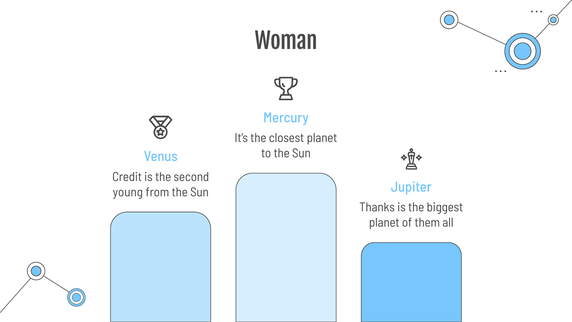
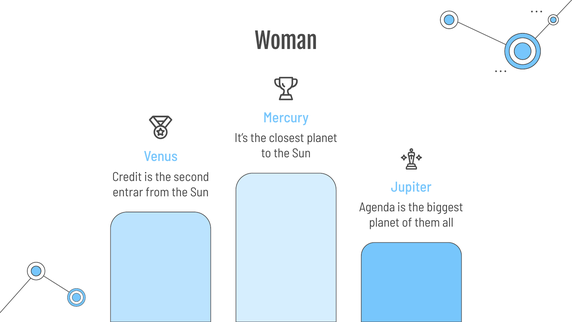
young: young -> entrar (128, 192)
Thanks: Thanks -> Agenda (377, 207)
